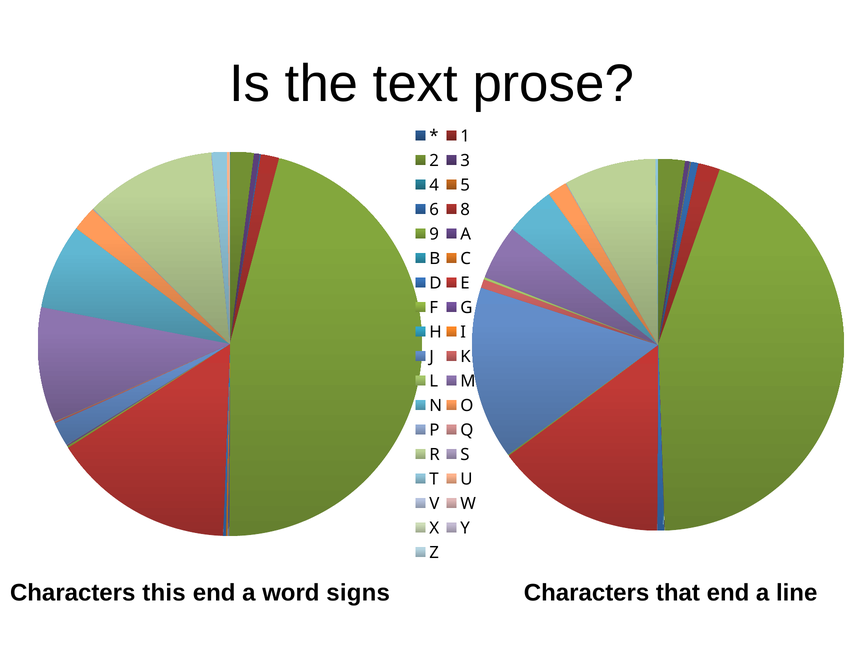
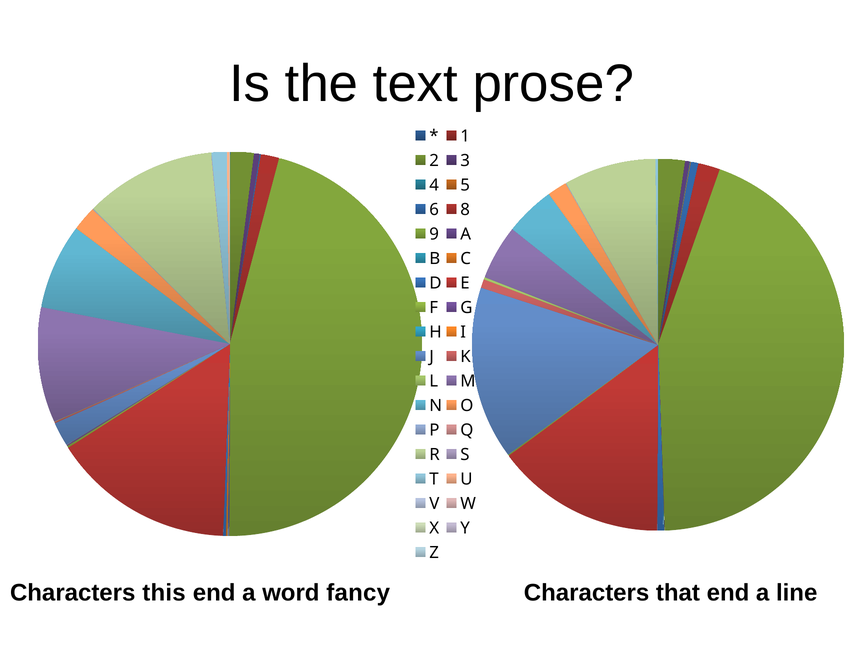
signs: signs -> fancy (358, 593)
